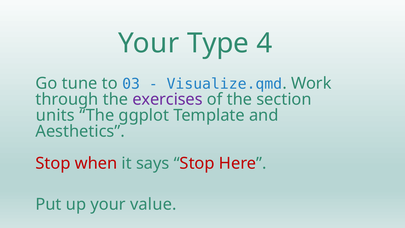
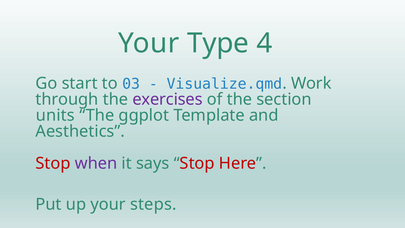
tune: tune -> start (80, 83)
when colour: red -> purple (96, 163)
value: value -> steps (153, 204)
